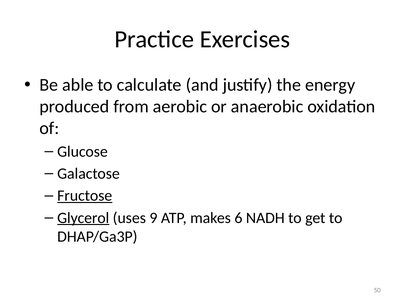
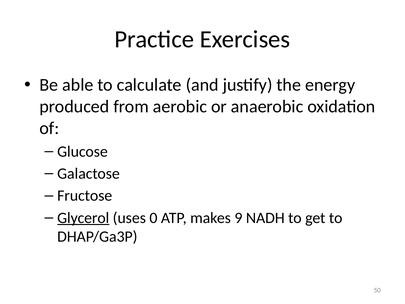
Fructose underline: present -> none (85, 196)
9: 9 -> 0 (153, 218)
6: 6 -> 9 (238, 218)
